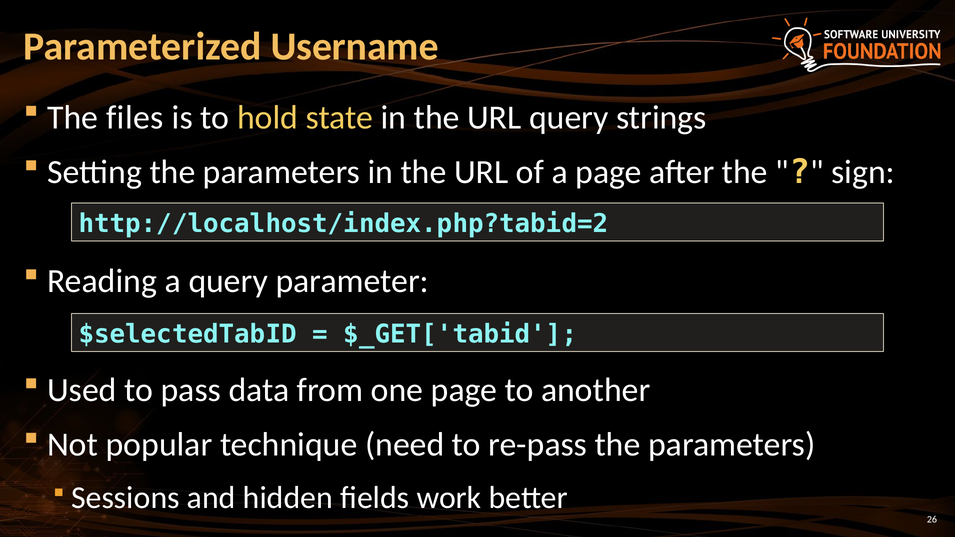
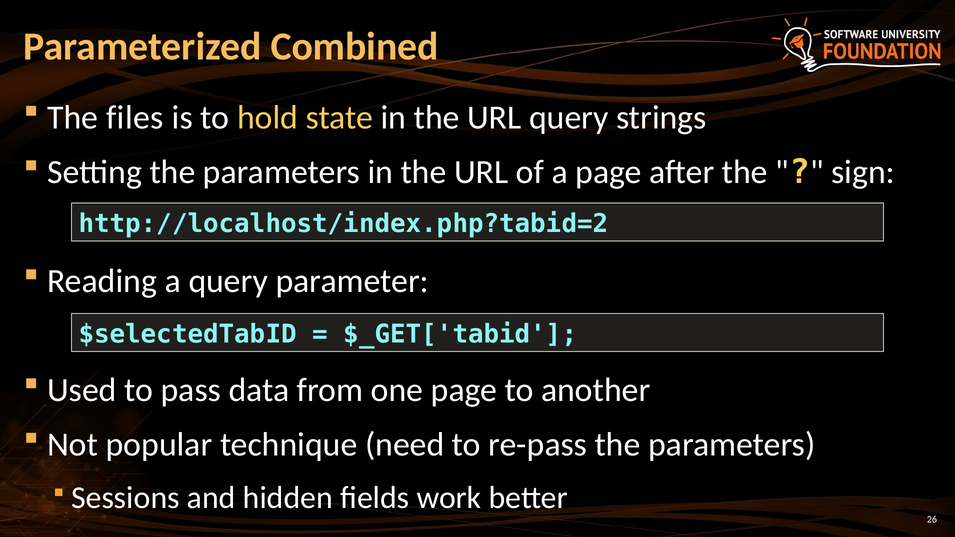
Username: Username -> Combined (355, 46)
